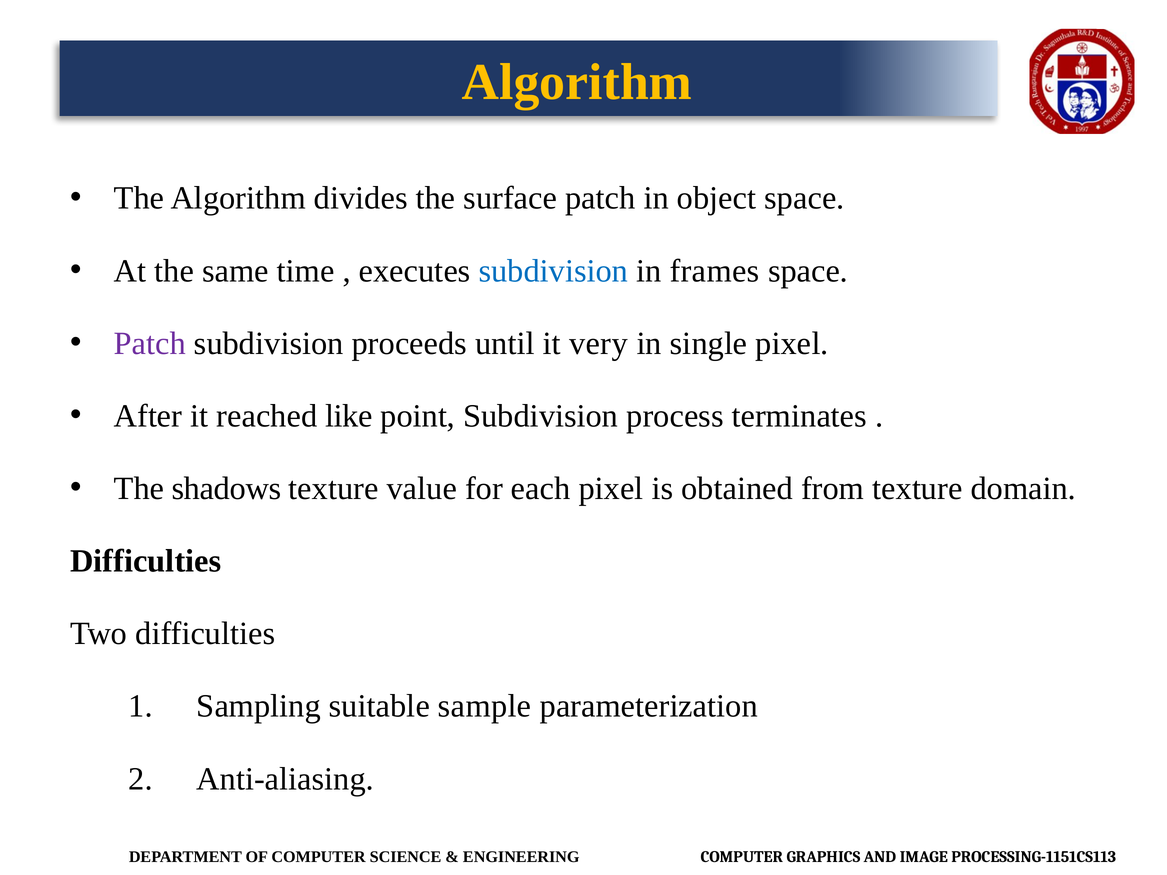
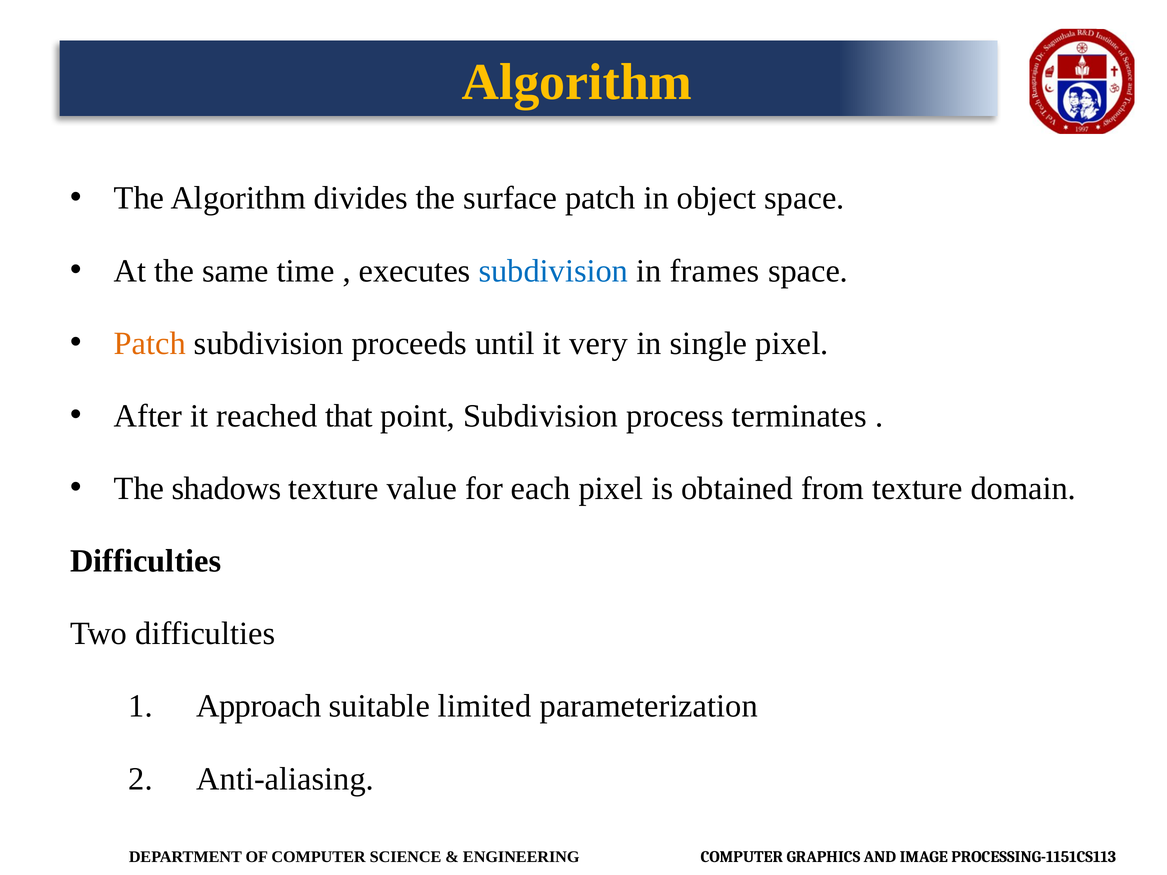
Patch colour: purple -> orange (150, 343)
like: like -> that (349, 416)
Sampling: Sampling -> Approach (259, 706)
sample: sample -> limited (485, 706)
